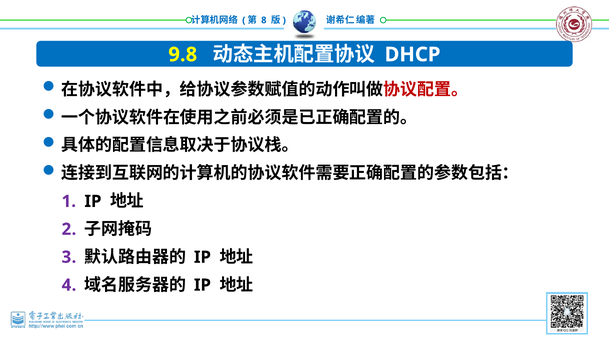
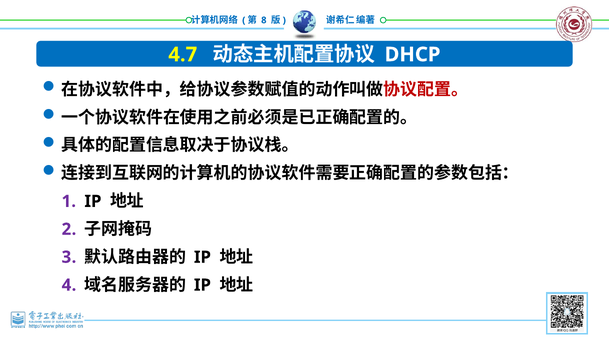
9.8: 9.8 -> 4.7 (183, 54)
